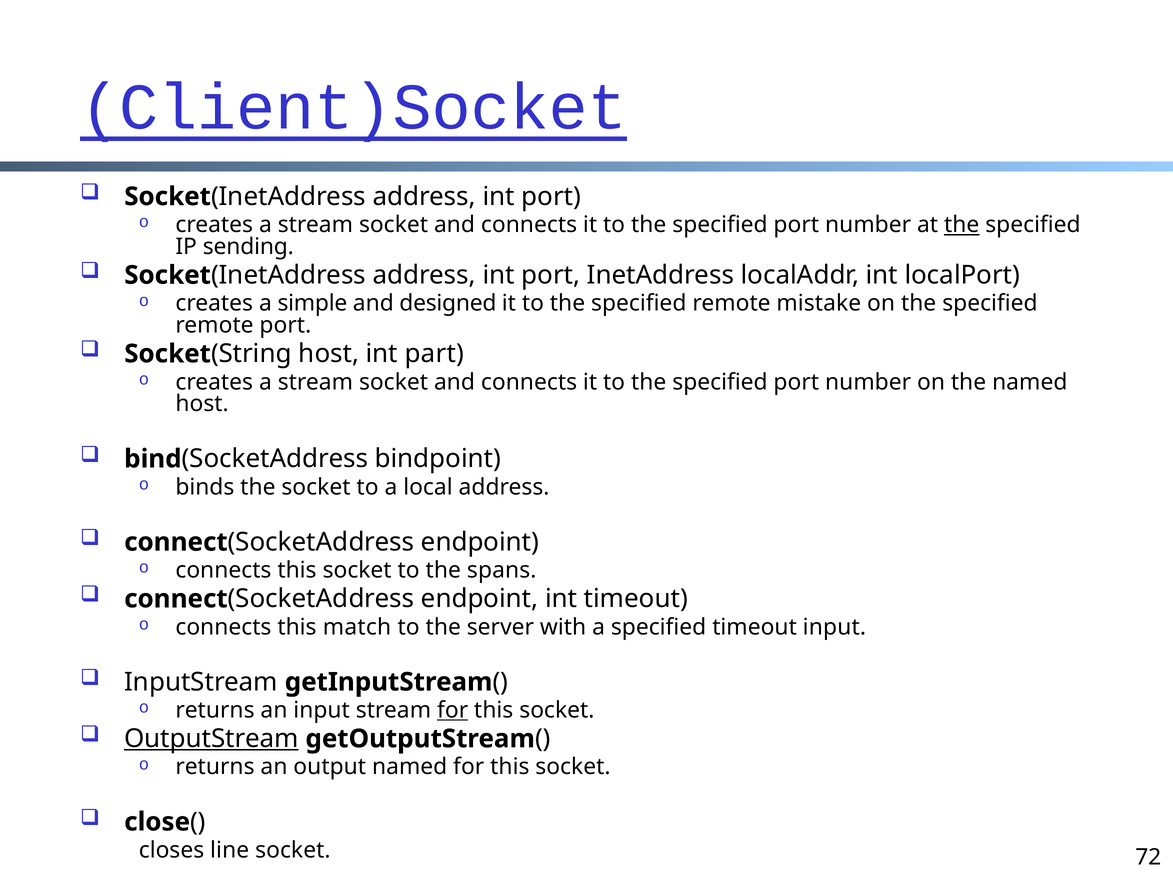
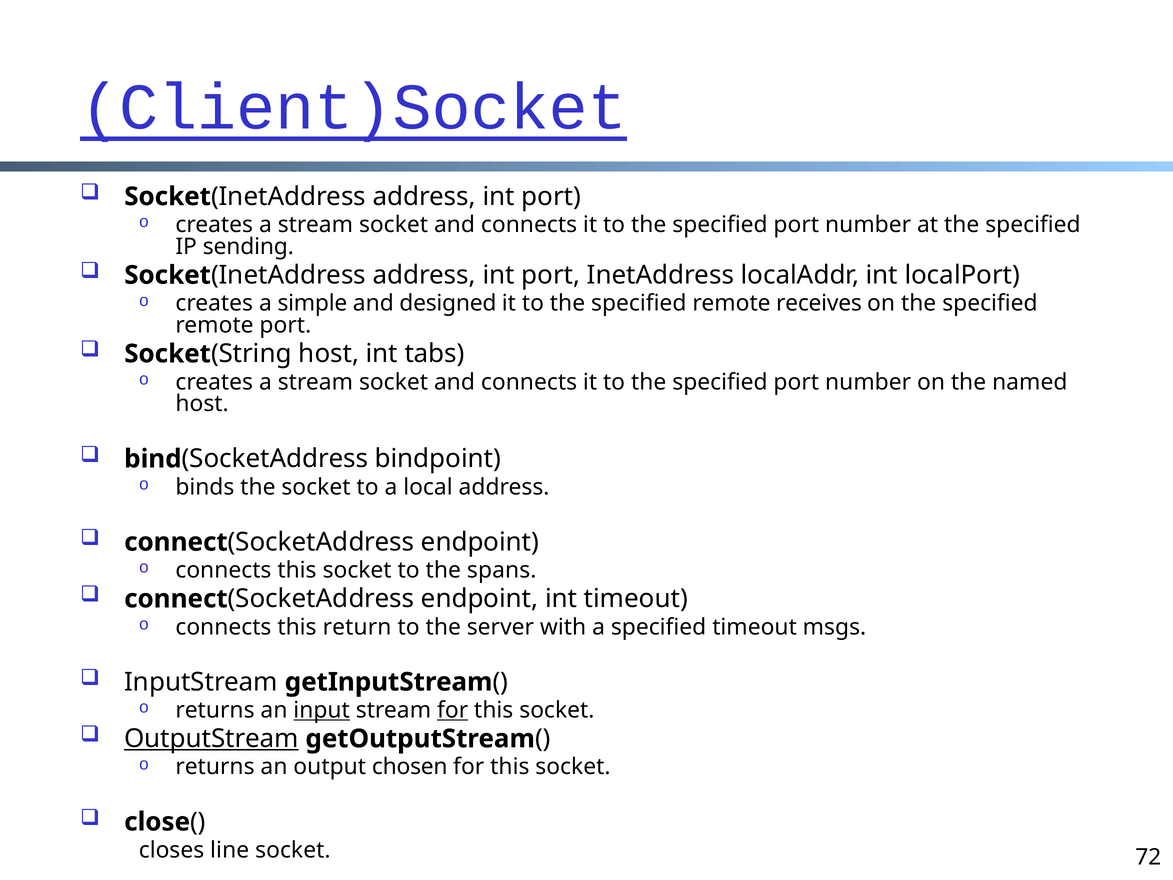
the underline: present -> none (962, 225)
mistake: mistake -> receives (819, 303)
part: part -> tabs (434, 354)
match: match -> return (357, 627)
timeout input: input -> msgs (834, 627)
input underline: none -> present (322, 710)
output named: named -> chosen (410, 767)
